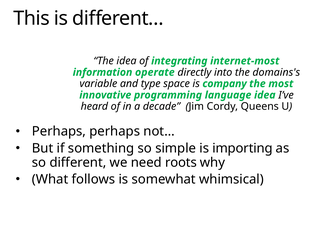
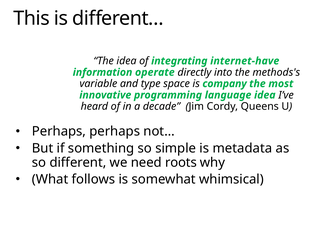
internet-most: internet-most -> internet-have (245, 61)
domains's: domains's -> methods's (276, 72)
importing: importing -> metadata (242, 148)
